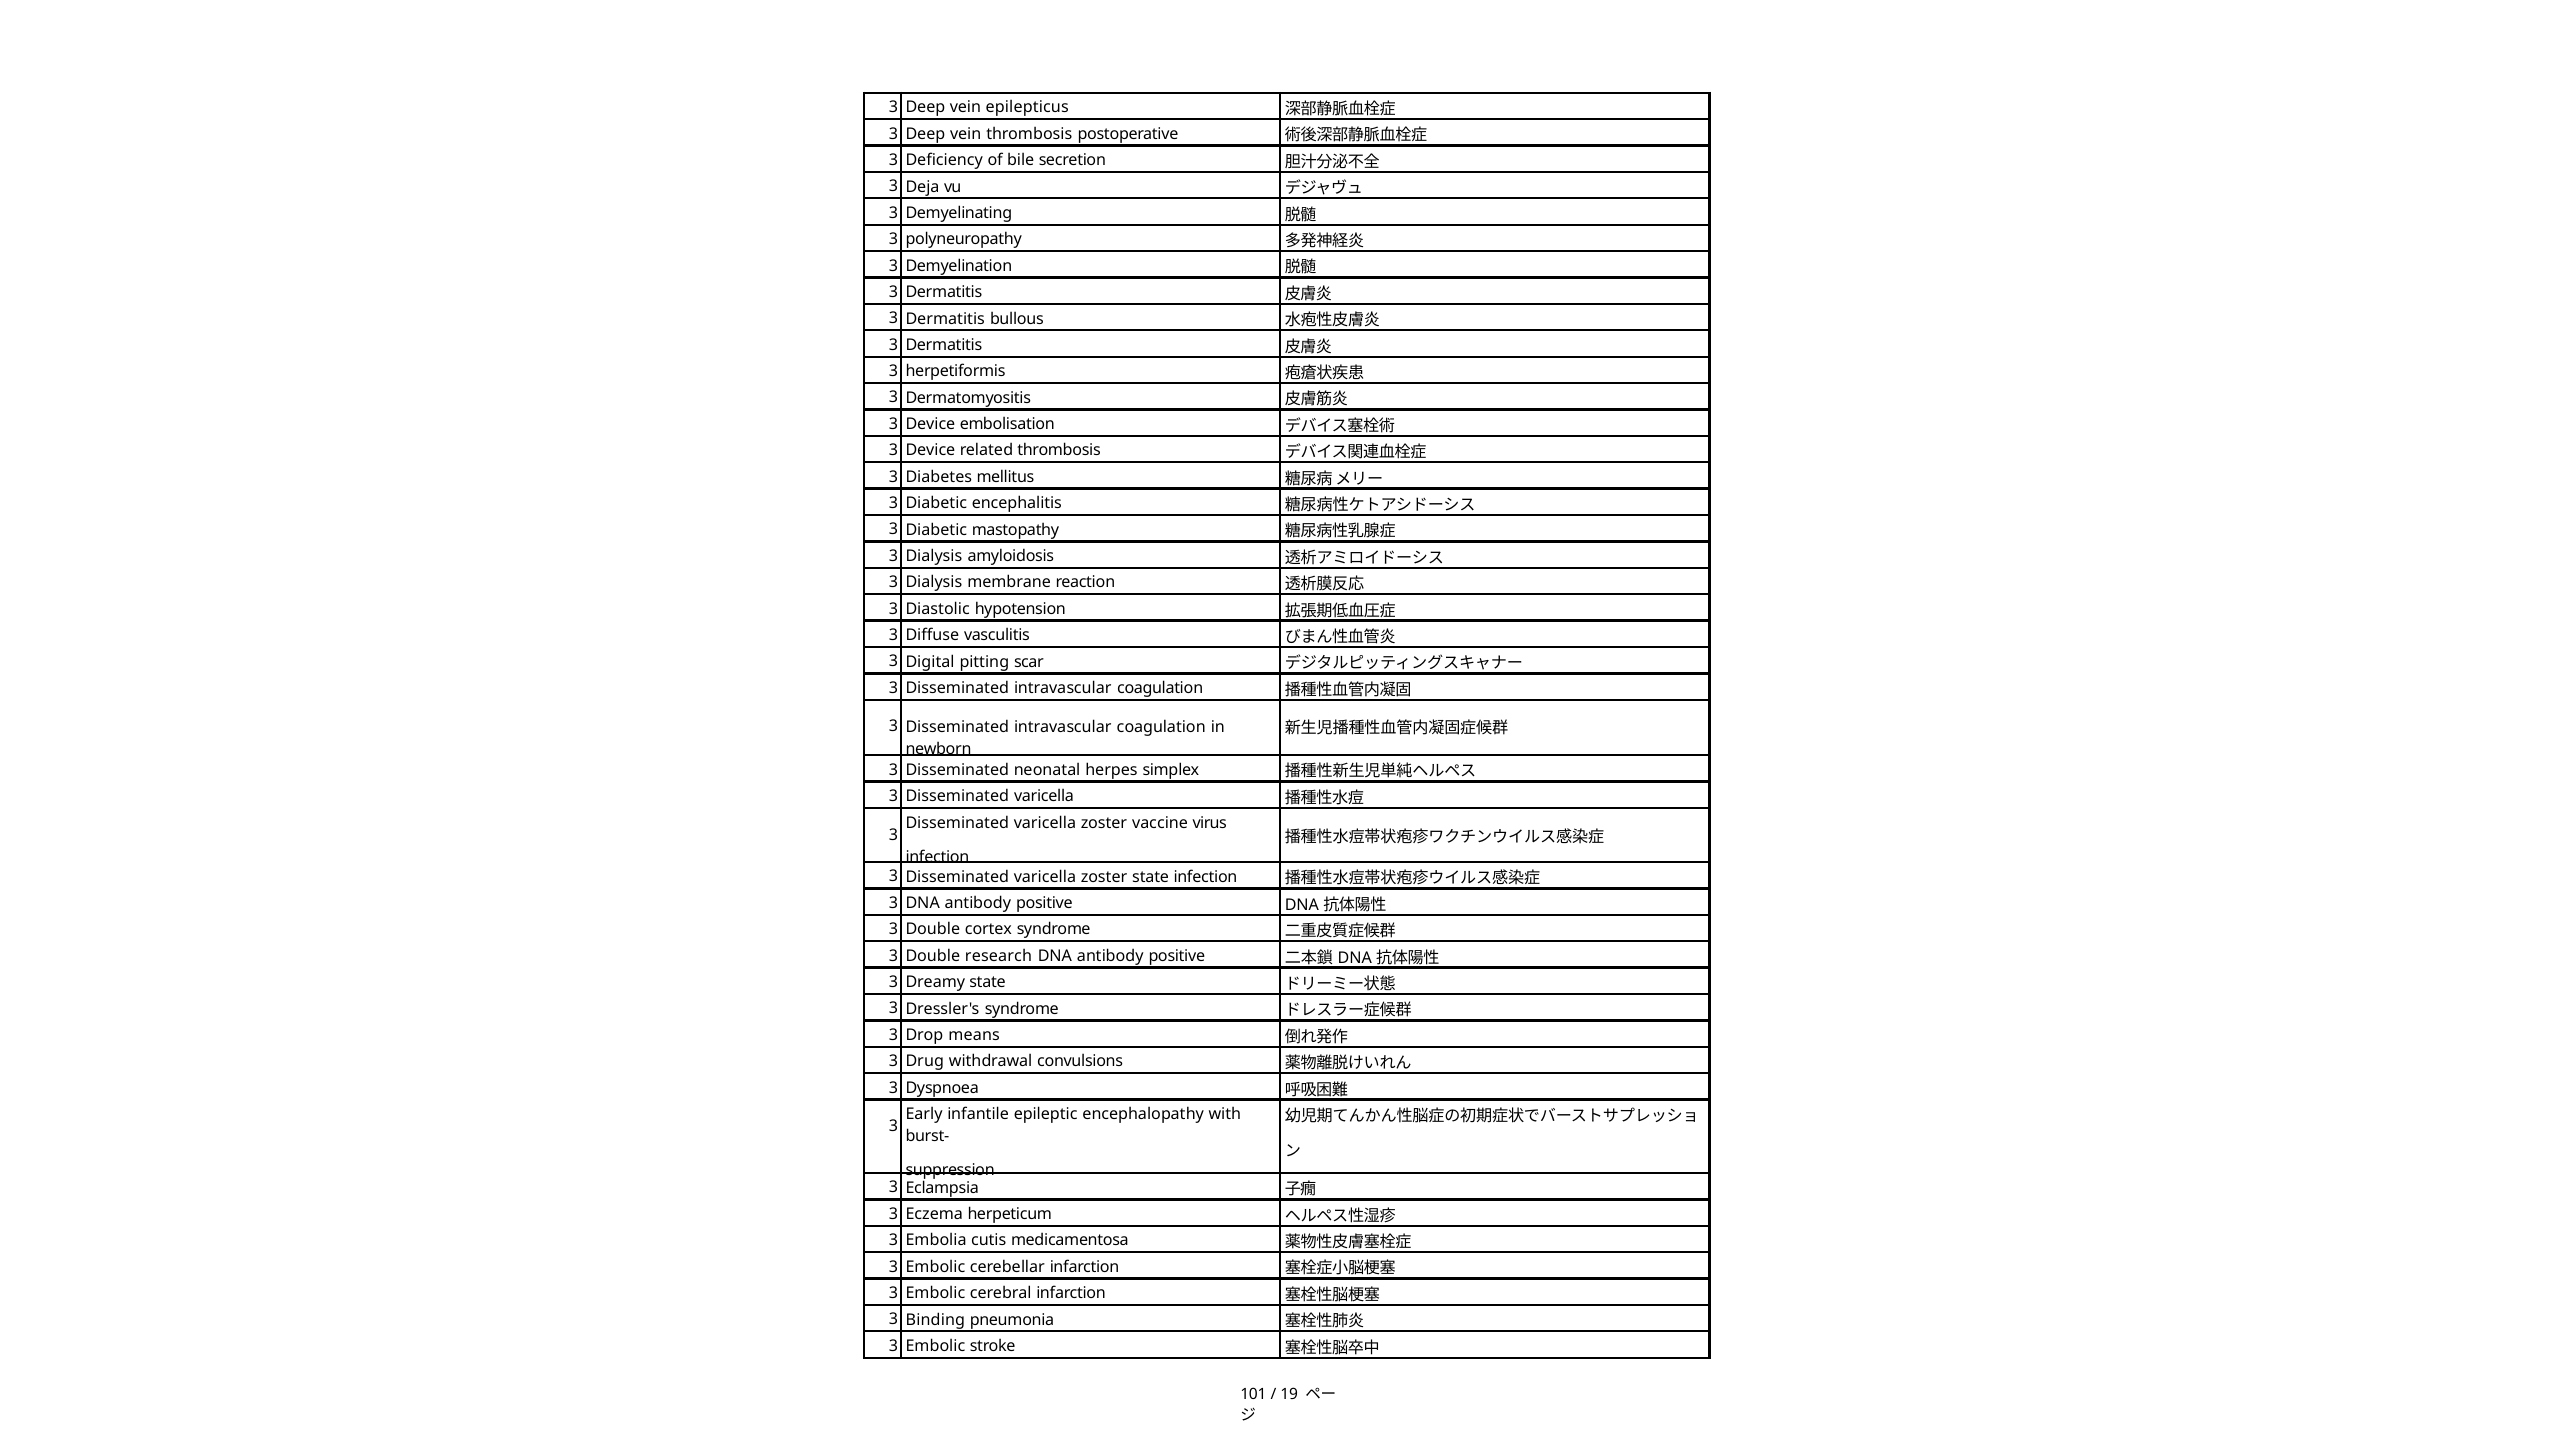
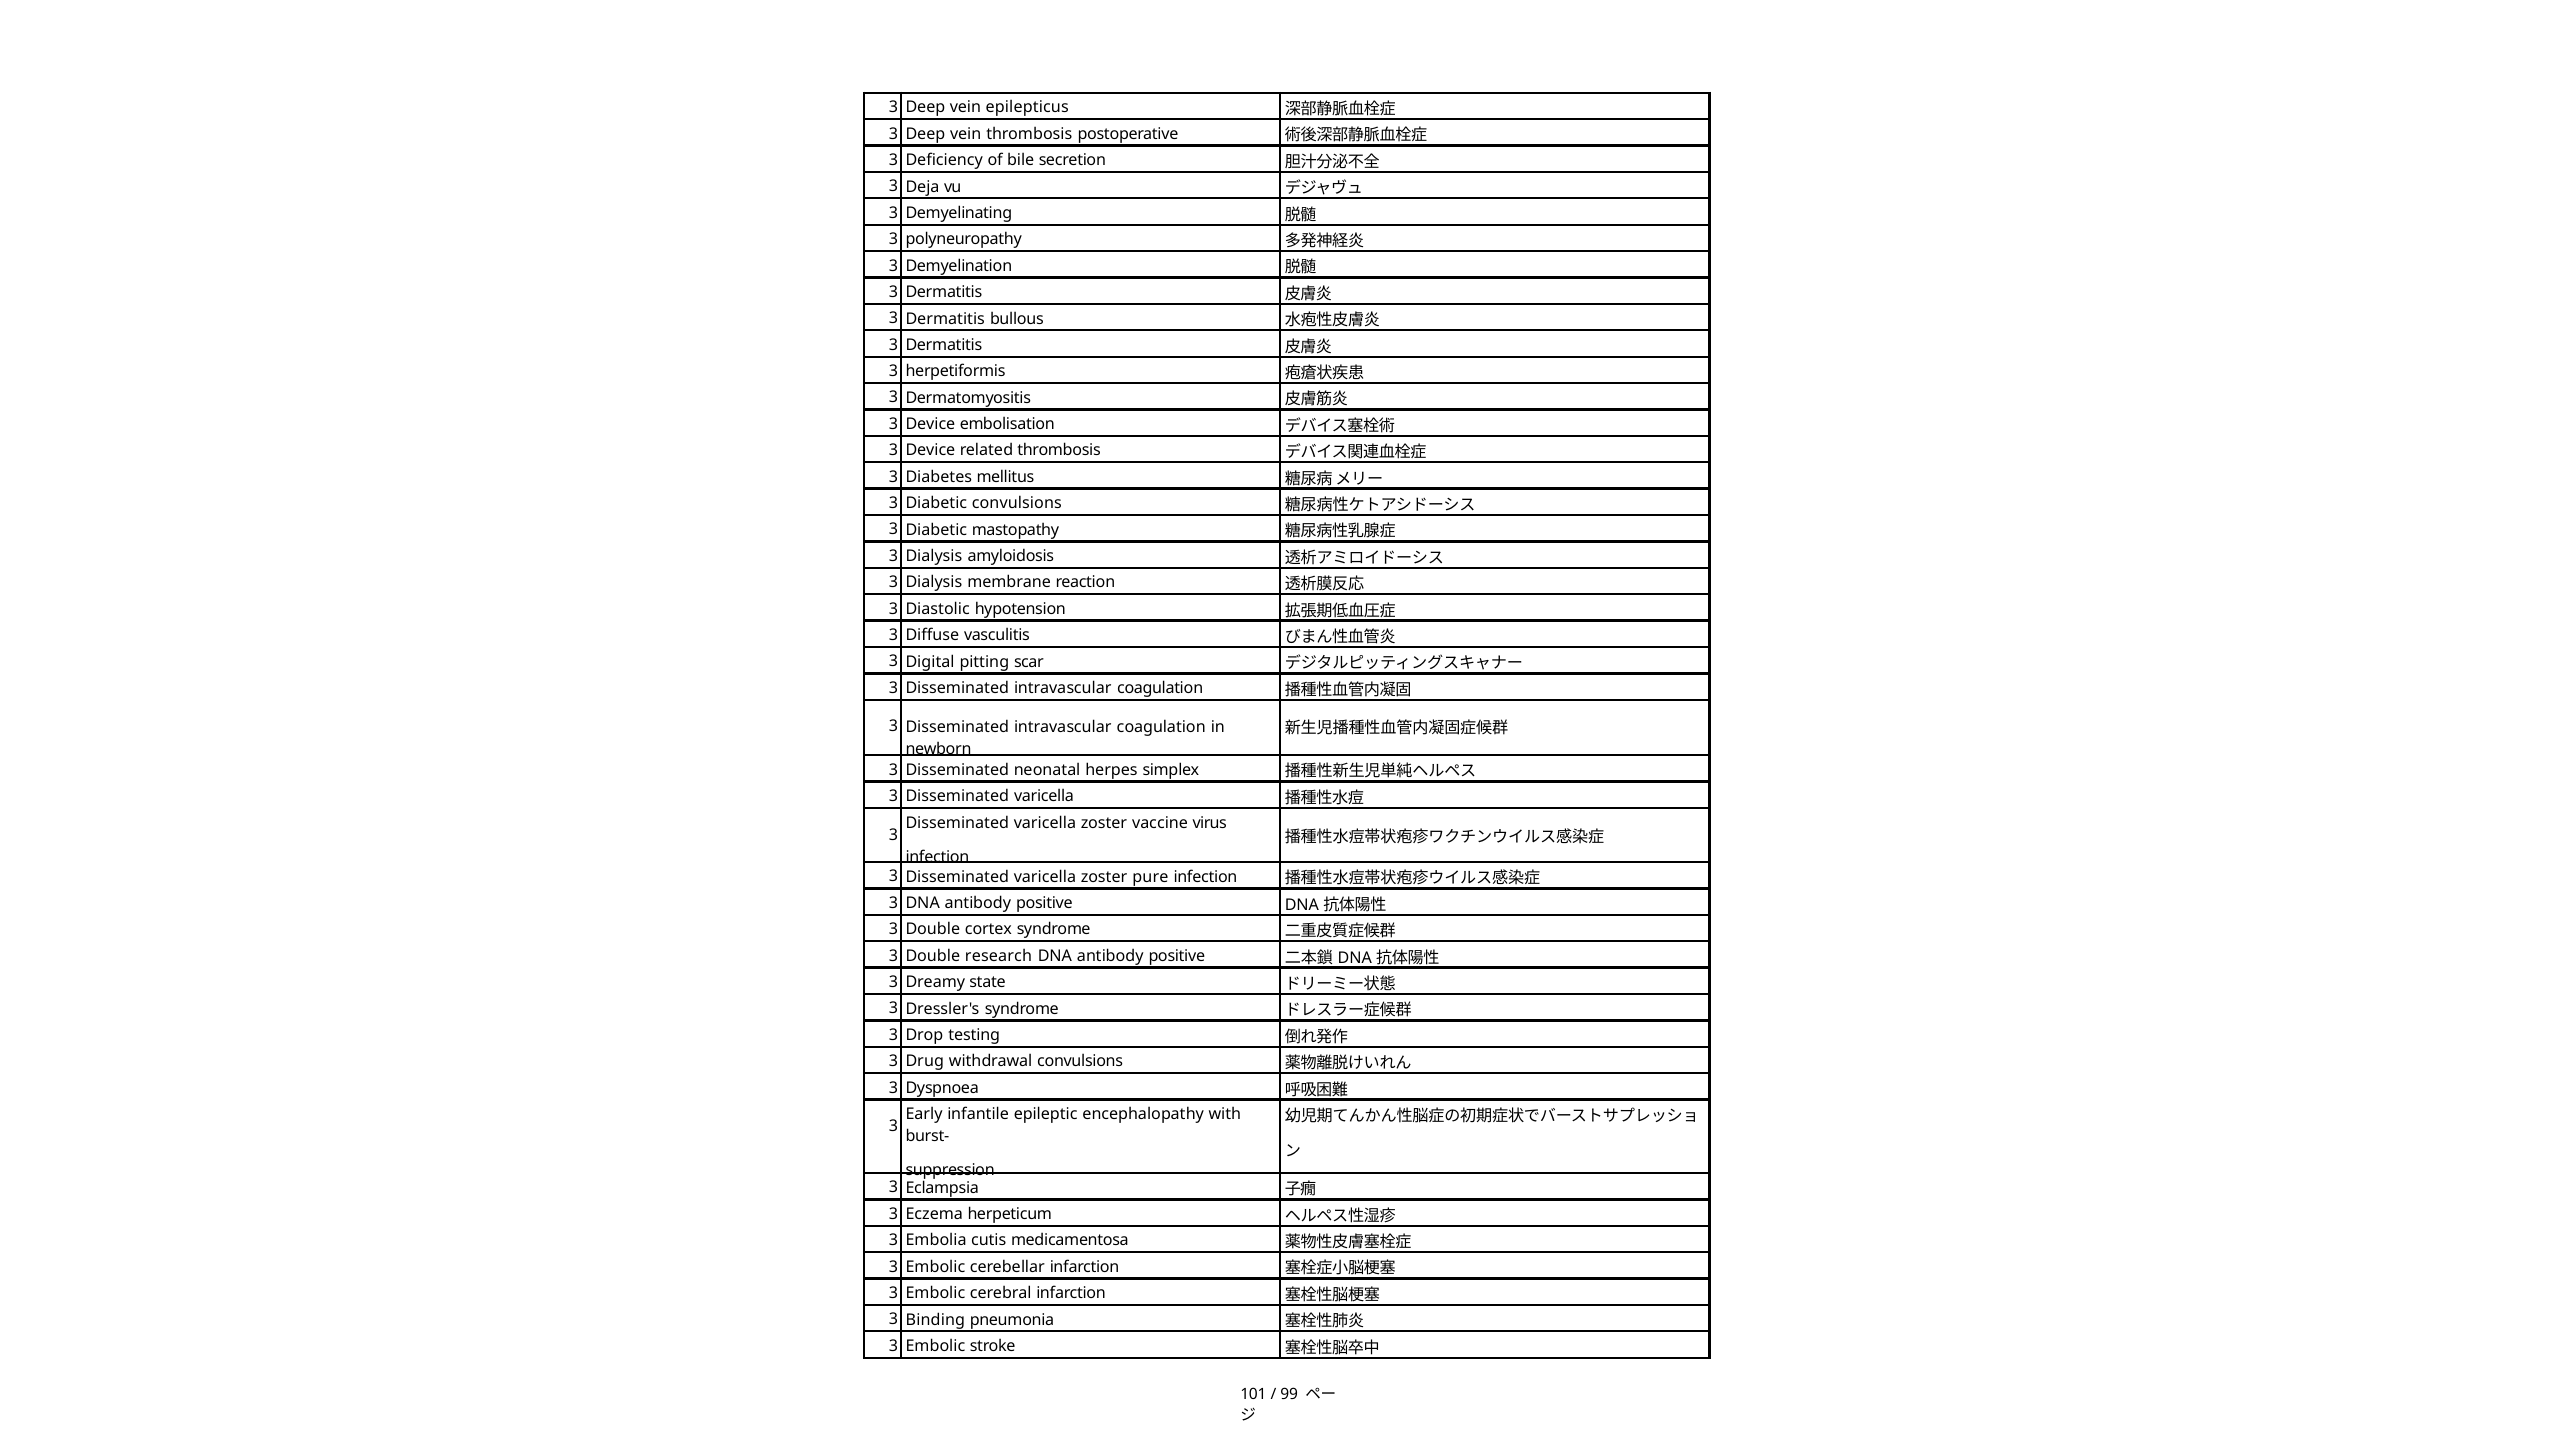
Diabetic encephalitis: encephalitis -> convulsions (1017, 503)
zoster state: state -> pure (1150, 877)
means: means -> testing (974, 1035)
19: 19 -> 99 (1289, 1394)
